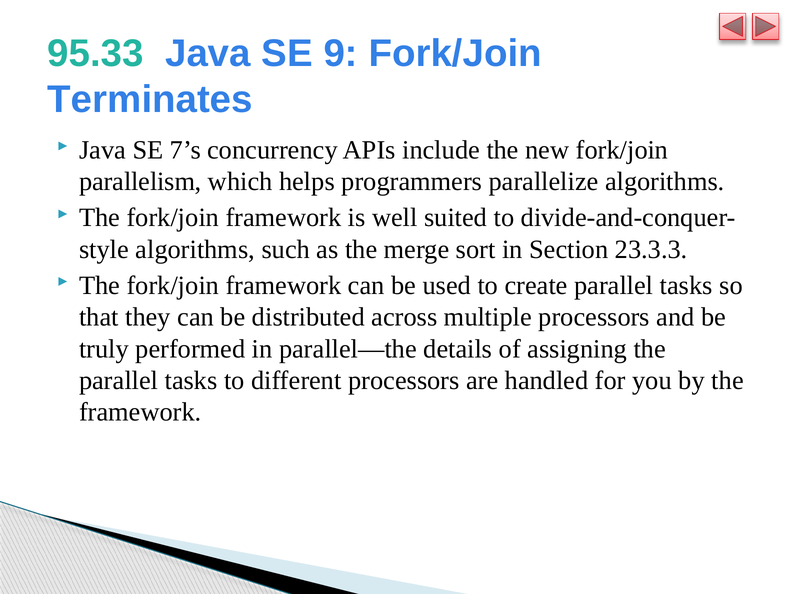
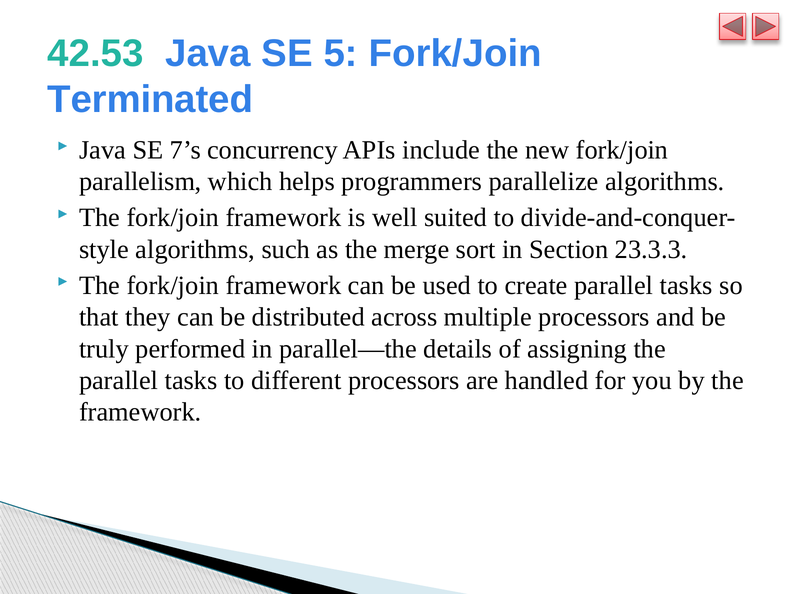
95.33: 95.33 -> 42.53 (96, 53)
9: 9 -> 5 (341, 53)
Terminates: Terminates -> Terminated (150, 100)
